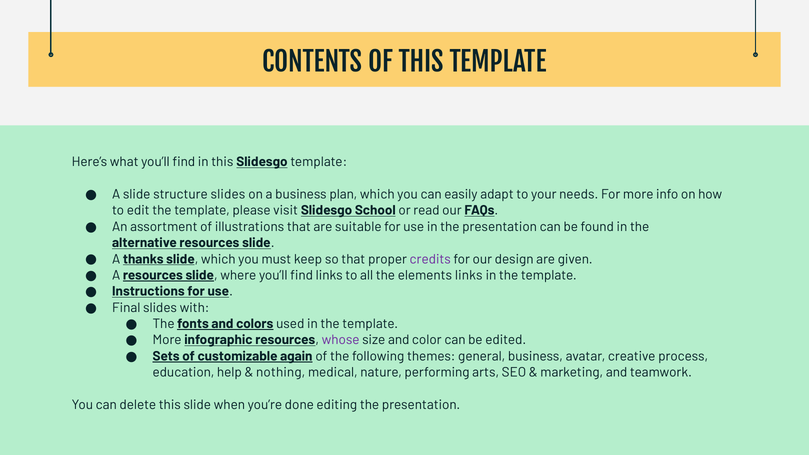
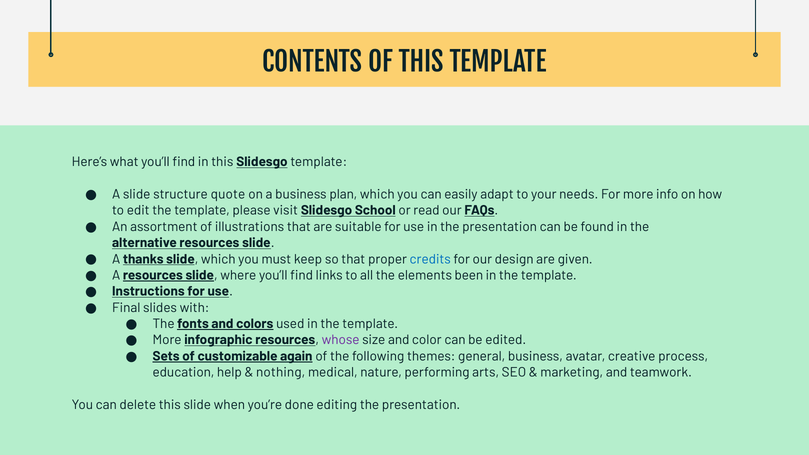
structure slides: slides -> quote (228, 194)
credits colour: purple -> blue (430, 259)
elements links: links -> been (469, 275)
